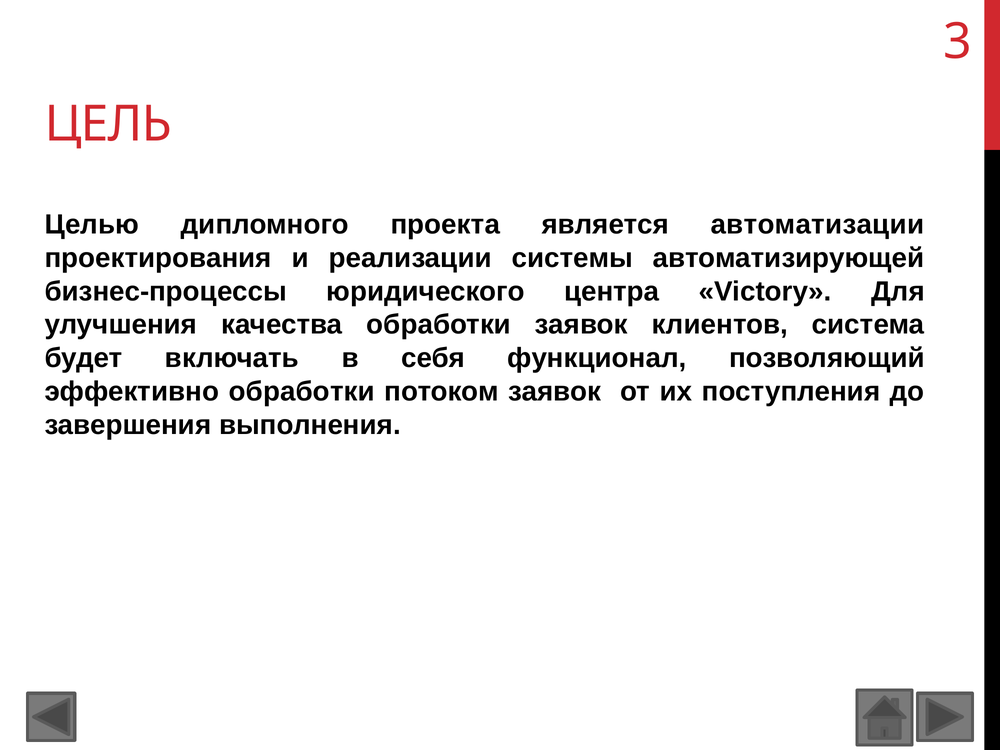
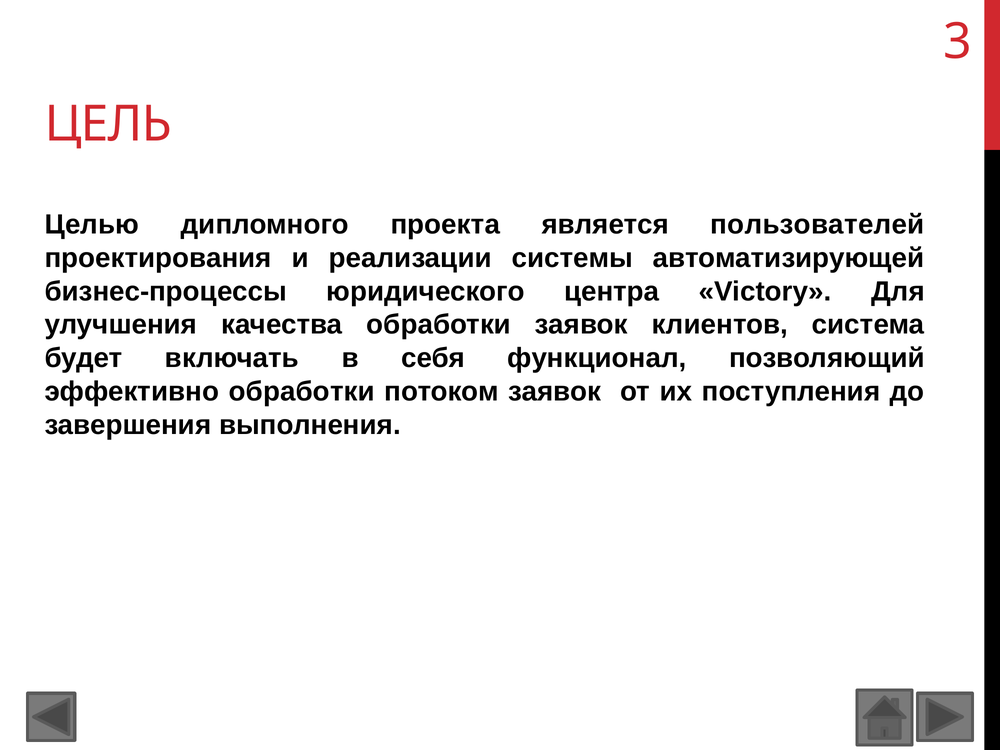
автоматизации: автоматизации -> пользователей (817, 225)
